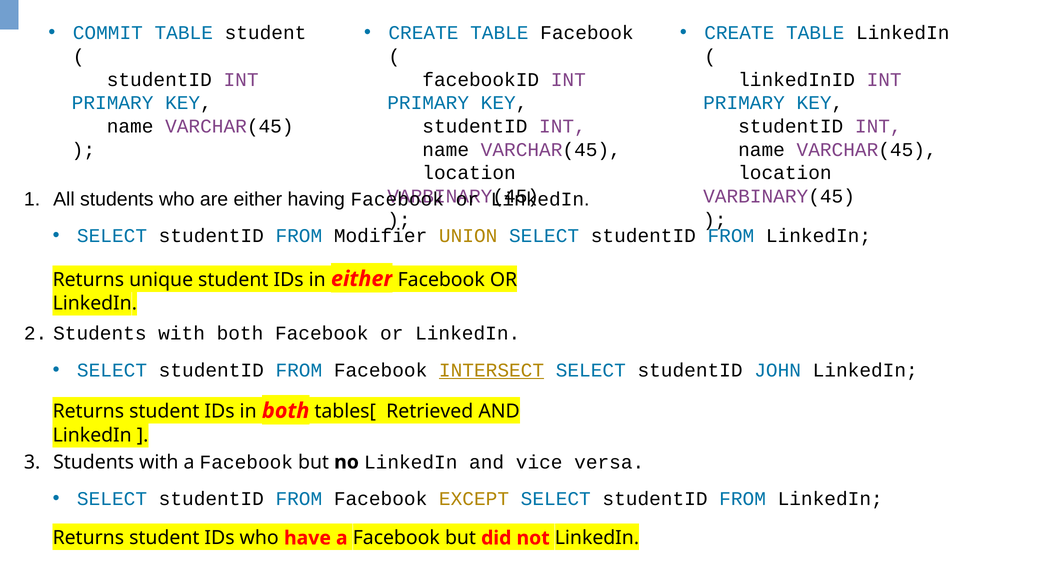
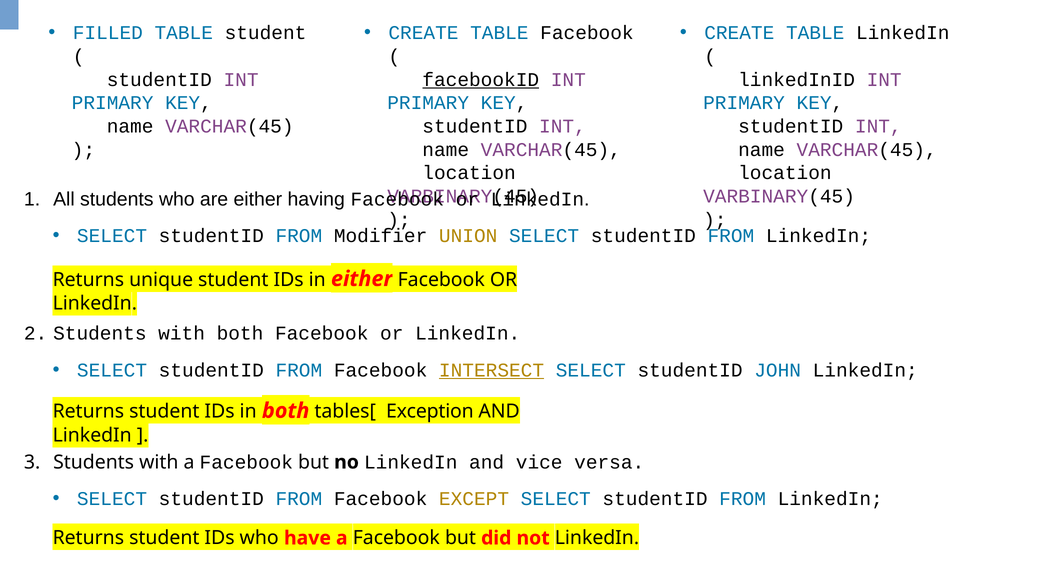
COMMIT: COMMIT -> FILLED (108, 33)
facebookID underline: none -> present (481, 80)
Retrieved: Retrieved -> Exception (430, 411)
